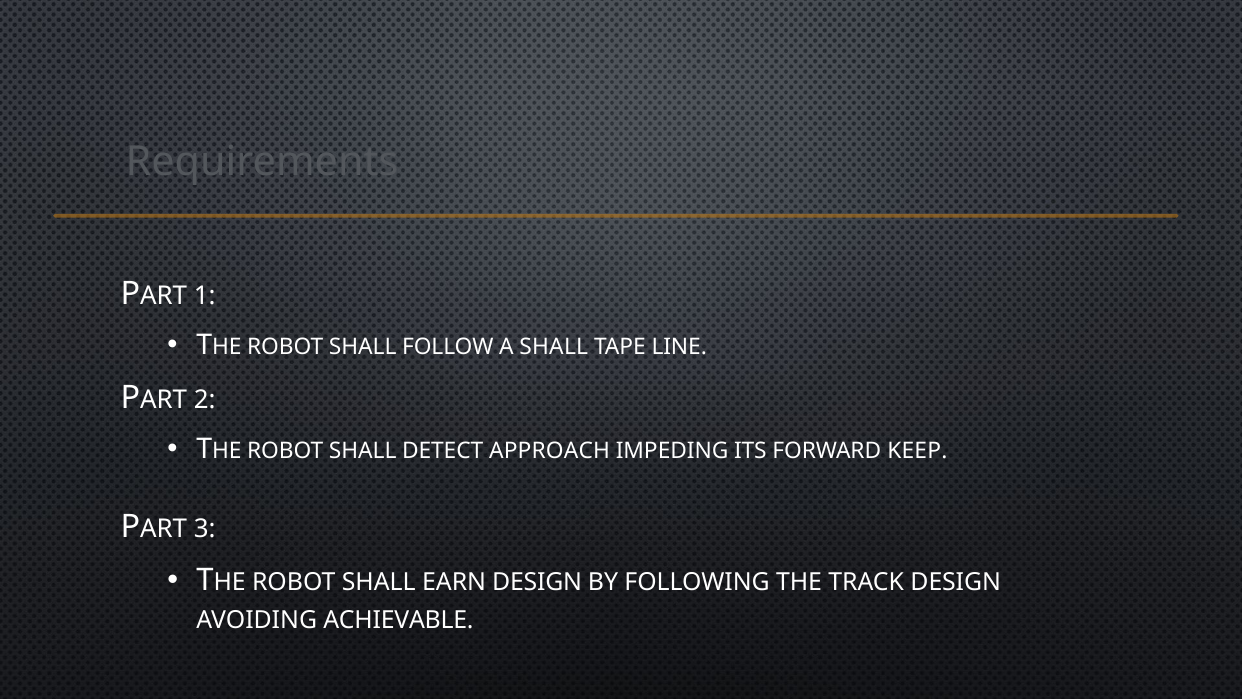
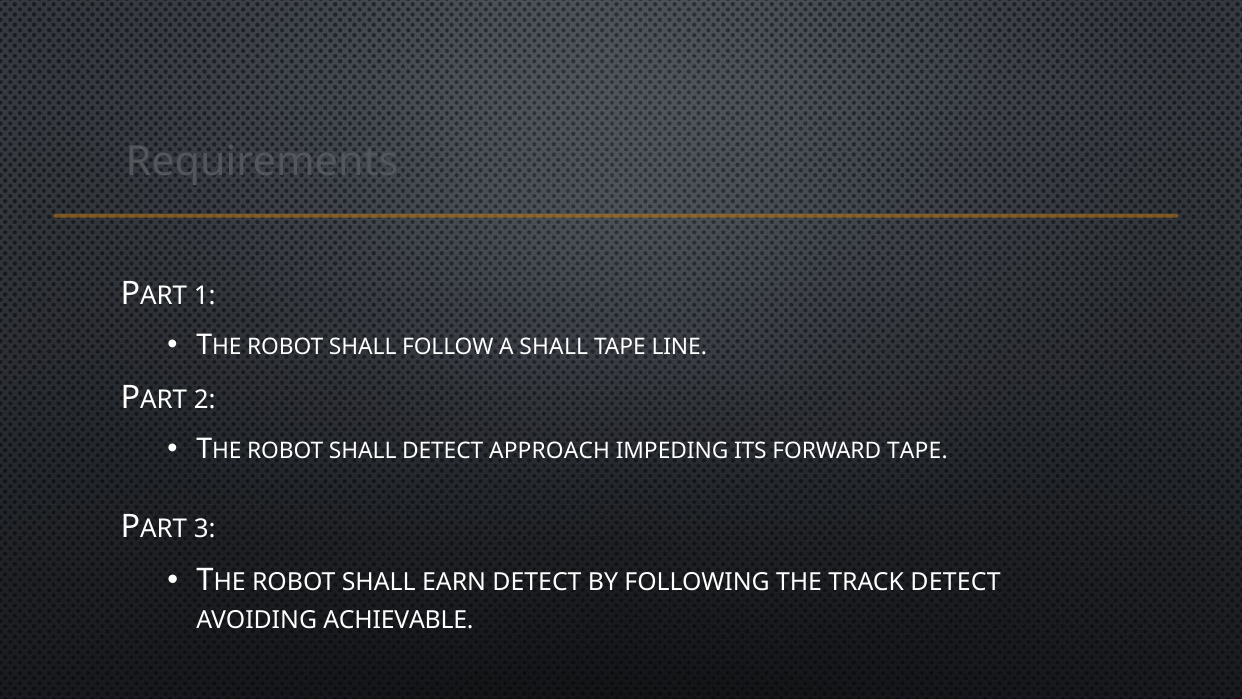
FORWARD KEEP: KEEP -> TAPE (917, 451)
EARN DESIGN: DESIGN -> DETECT (537, 582)
TRACK DESIGN: DESIGN -> DETECT (956, 582)
